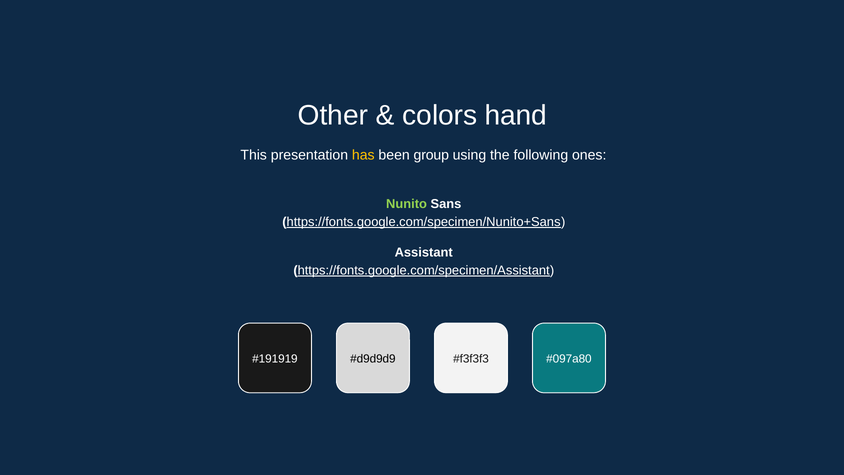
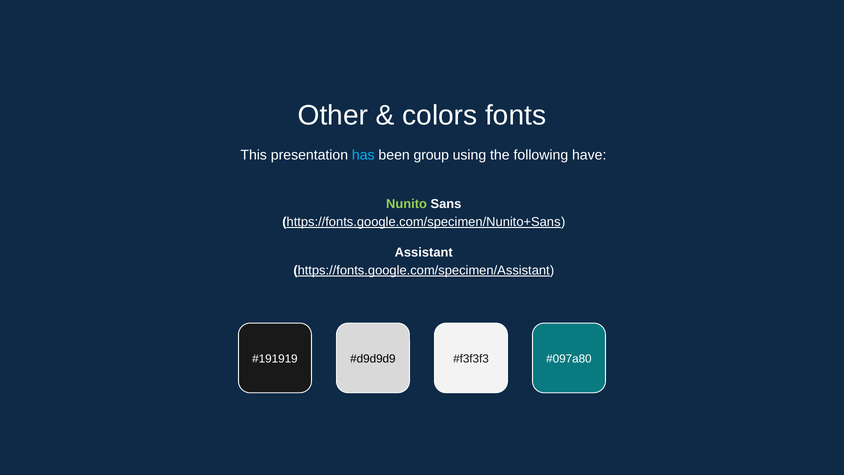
hand: hand -> fonts (516, 115)
has colour: yellow -> light blue (363, 155)
ones: ones -> have (589, 155)
